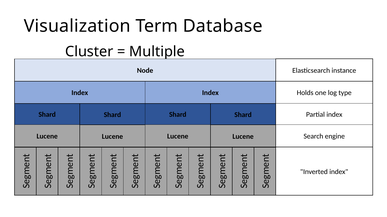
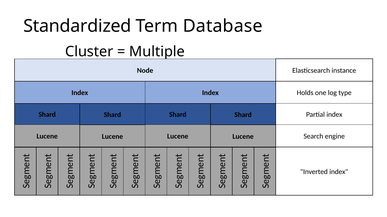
Visualization: Visualization -> Standardized (77, 26)
